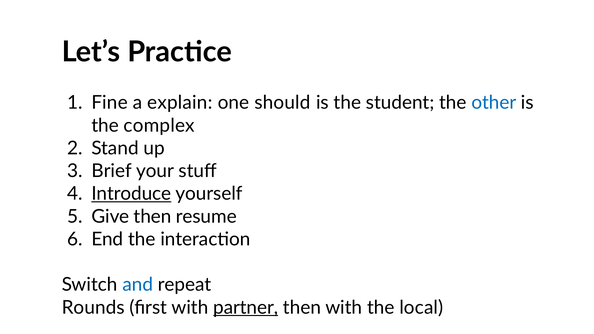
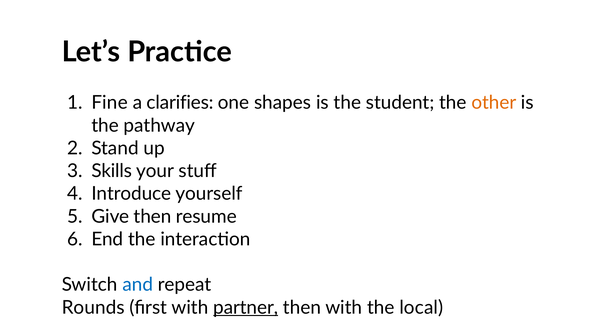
explain: explain -> clarifies (180, 103)
should: should -> shapes (283, 103)
other colour: blue -> orange (494, 103)
complex: complex -> pathway (159, 126)
Brief: Brief -> Skills (112, 171)
Introduce underline: present -> none (131, 194)
